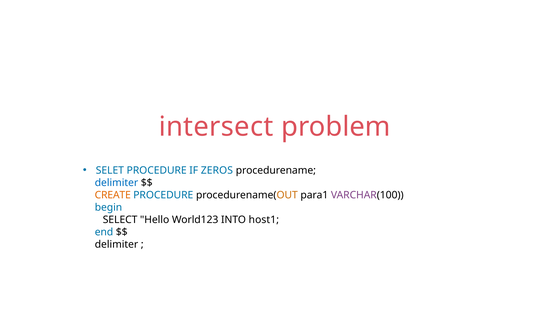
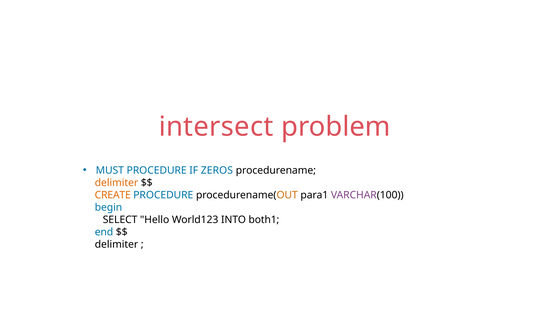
SELET: SELET -> MUST (110, 170)
delimiter colour: blue -> orange (116, 183)
host1: host1 -> both1 (264, 220)
